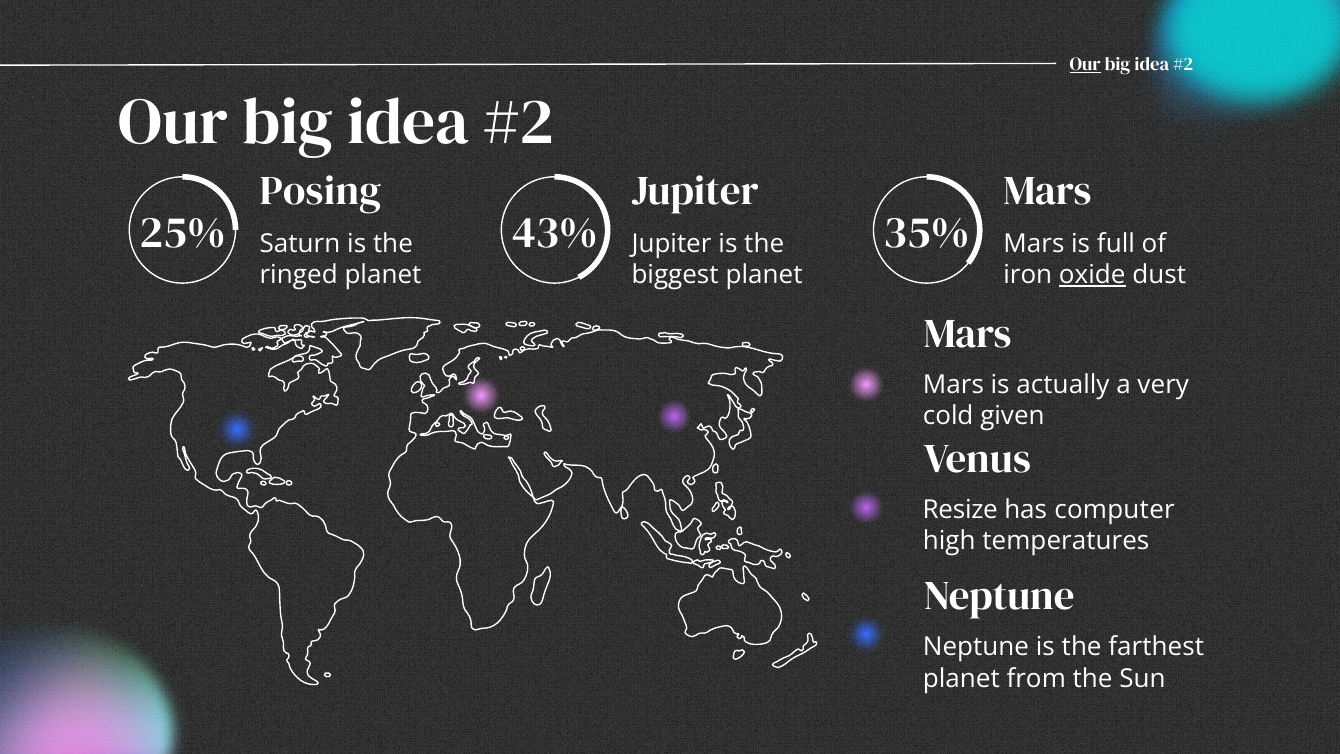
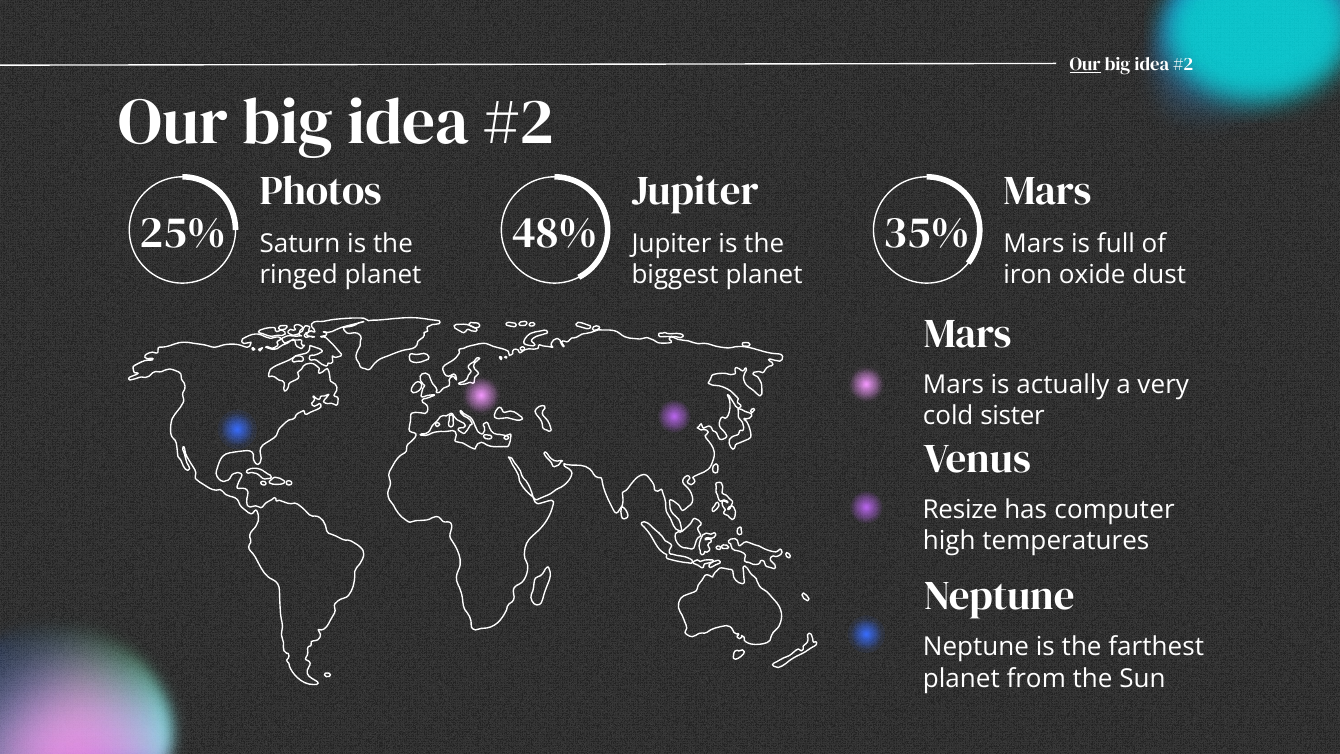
Posing: Posing -> Photos (321, 191)
43%: 43% -> 48% (555, 233)
oxide underline: present -> none (1092, 275)
given: given -> sister (1013, 416)
